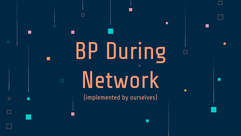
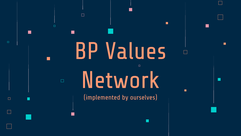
During: During -> Values (136, 51)
